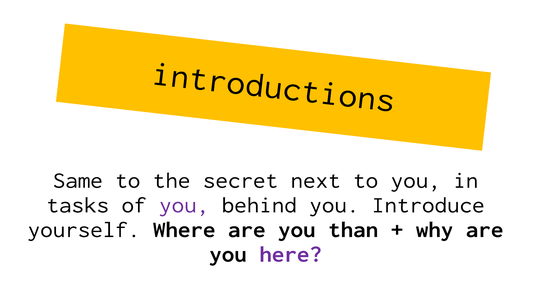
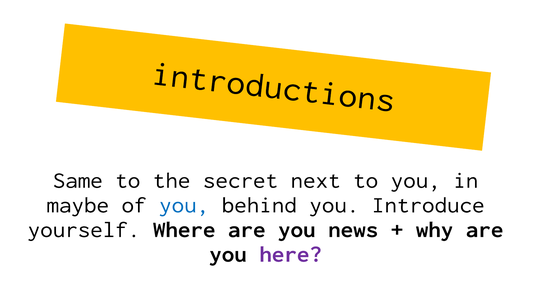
tasks: tasks -> maybe (78, 205)
you colour: purple -> blue (184, 205)
than: than -> news (353, 229)
